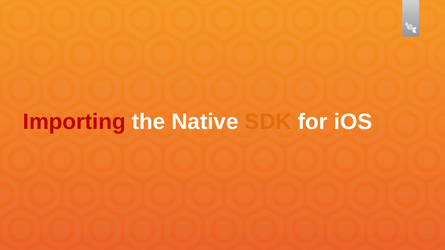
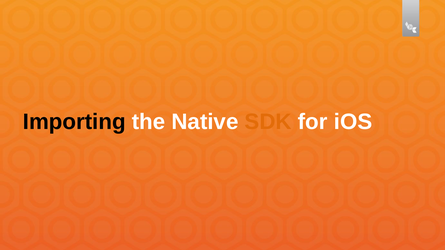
Importing colour: red -> black (74, 122)
